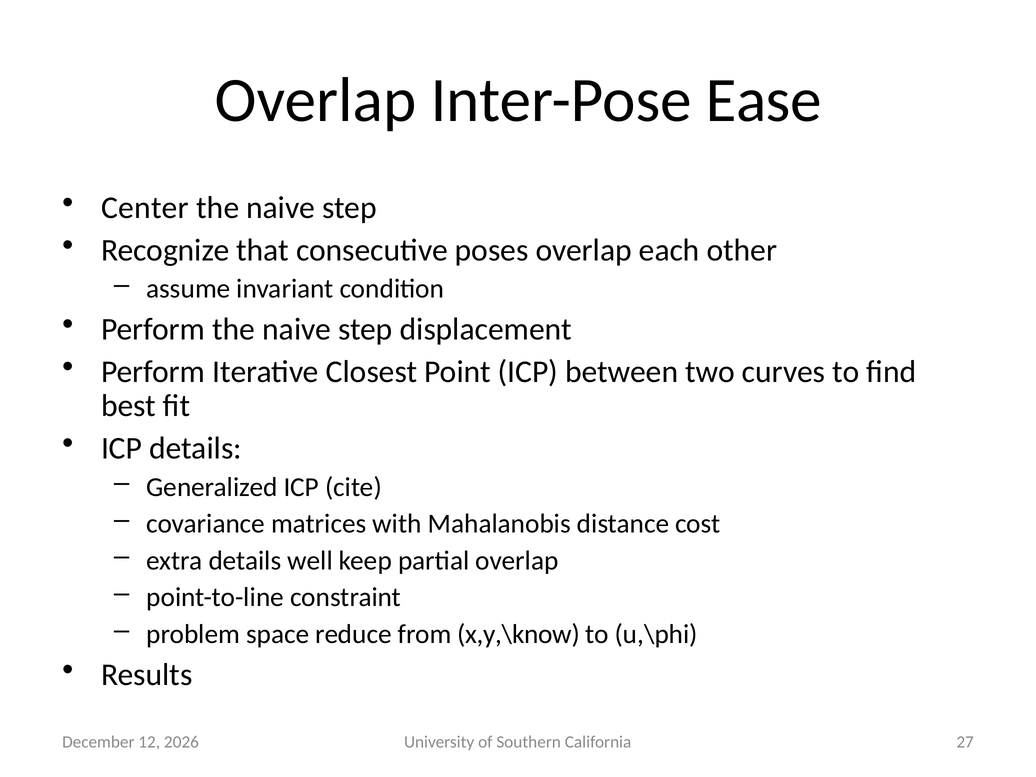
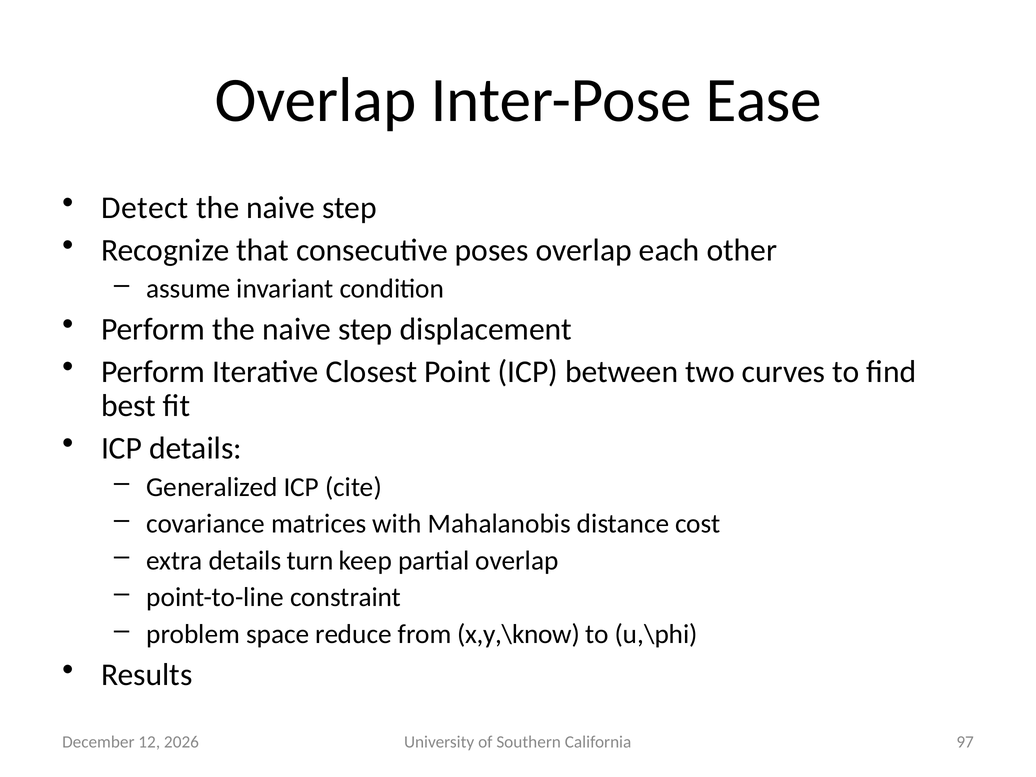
Center: Center -> Detect (145, 208)
well: well -> turn (310, 561)
27: 27 -> 97 (965, 742)
